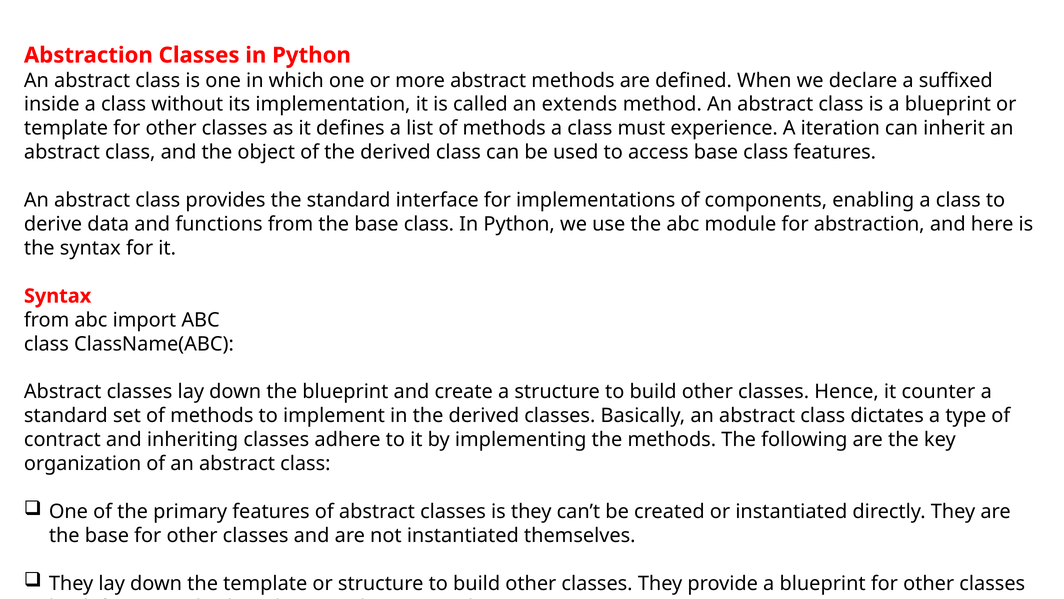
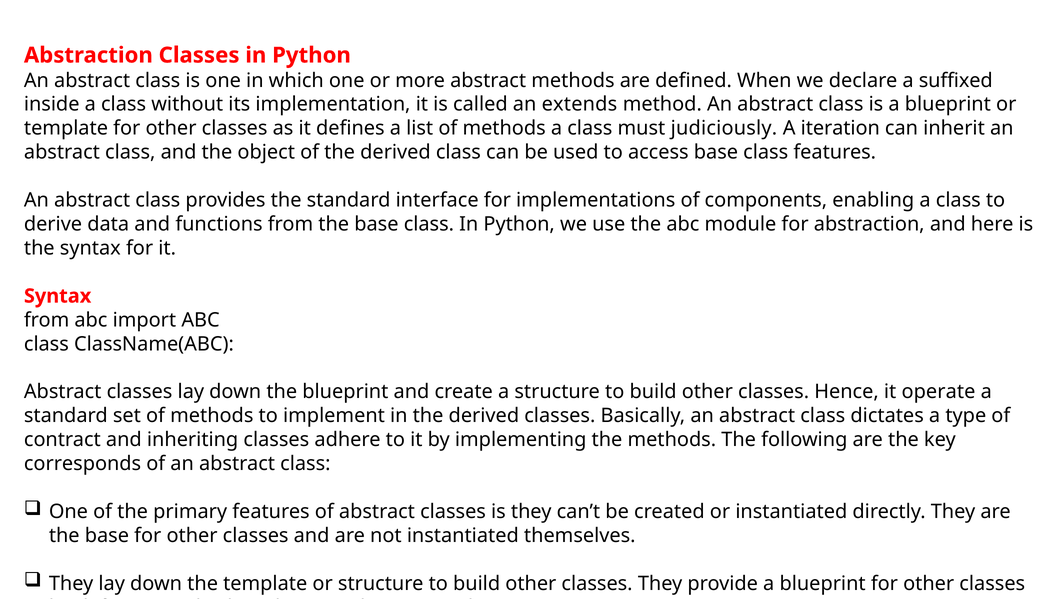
experience: experience -> judiciously (724, 128)
counter: counter -> operate (938, 392)
organization: organization -> corresponds (83, 463)
